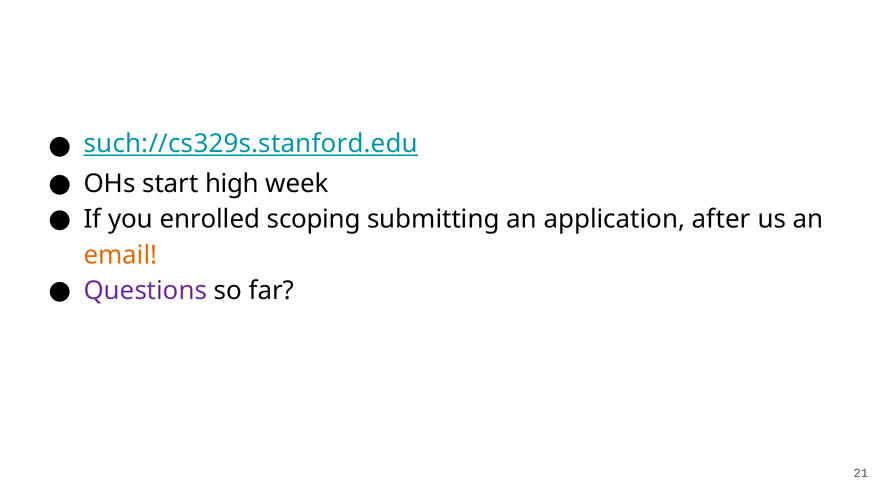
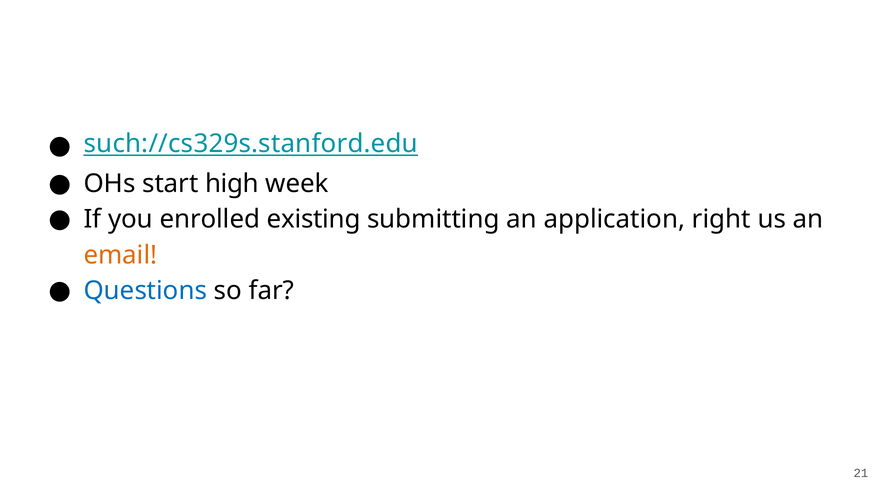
scoping: scoping -> existing (314, 219)
after: after -> right (721, 219)
Questions colour: purple -> blue (145, 291)
